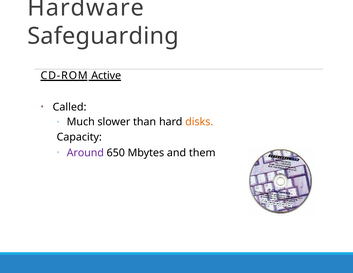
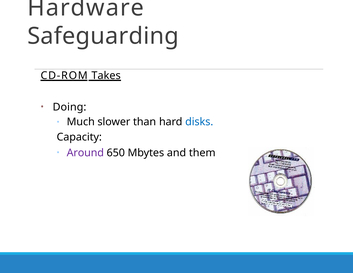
Active: Active -> Takes (106, 75)
Called: Called -> Doing (69, 107)
disks colour: orange -> blue (199, 122)
